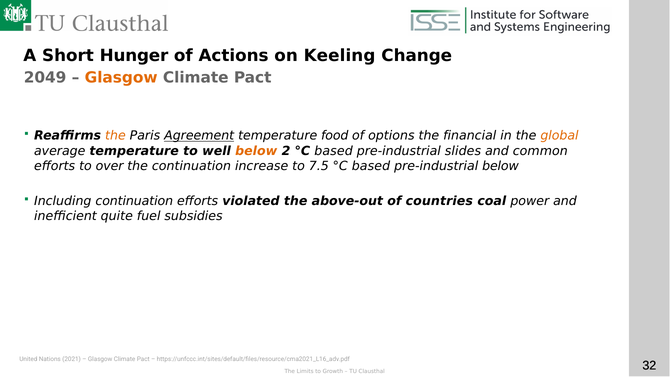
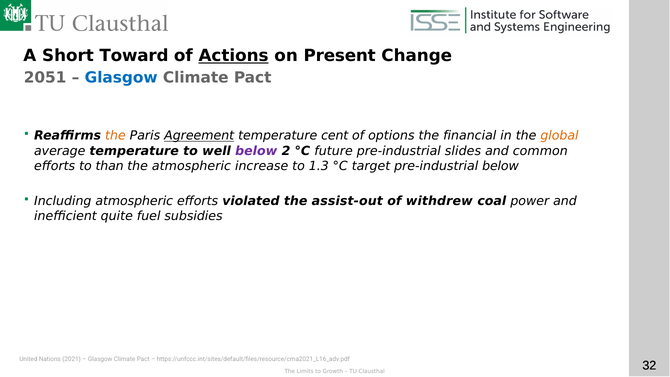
Hunger: Hunger -> Toward (134, 56)
Actions underline: none -> present (234, 56)
Keeling: Keeling -> Present (340, 56)
2049: 2049 -> 2051 (45, 78)
Glasgow colour: orange -> blue (121, 78)
food: food -> cent (335, 136)
below colour: orange -> purple (256, 151)
2 °C based: based -> future (334, 151)
over: over -> than (110, 166)
the continuation: continuation -> atmospheric (191, 166)
7.5: 7.5 -> 1.3 (319, 166)
based: based -> target (371, 166)
Including continuation: continuation -> atmospheric (134, 201)
above-out: above-out -> assist-out (347, 201)
countries: countries -> withdrew (439, 201)
